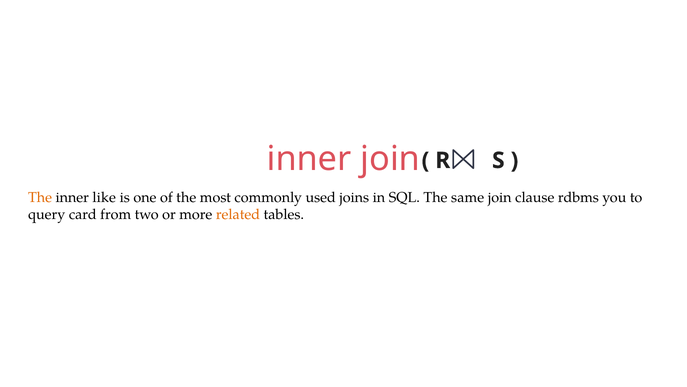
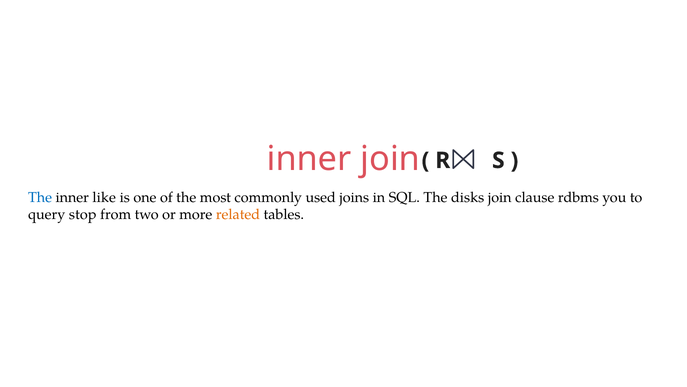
The colour: orange -> blue (40, 197)
same: same -> disks (468, 197)
card: card -> stop (83, 214)
